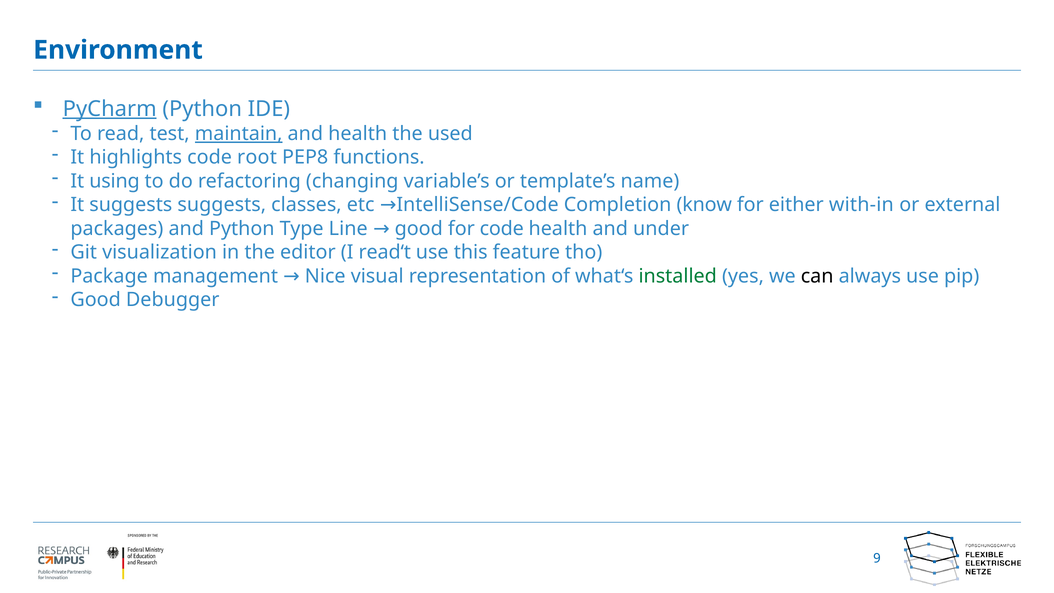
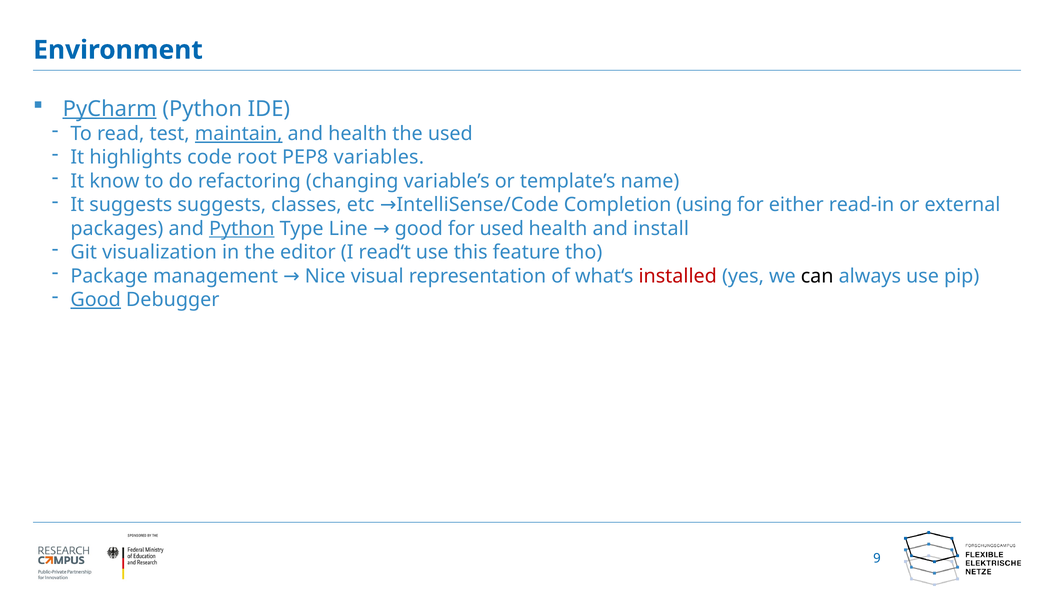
functions: functions -> variables (379, 157)
using: using -> know (114, 181)
know: know -> using (704, 205)
with-in: with-in -> read-in (862, 205)
Python underline: none -> present (242, 229)
for code: code -> used (502, 229)
under: under -> install (661, 229)
installed colour: green -> red (678, 276)
Good underline: none -> present (96, 300)
